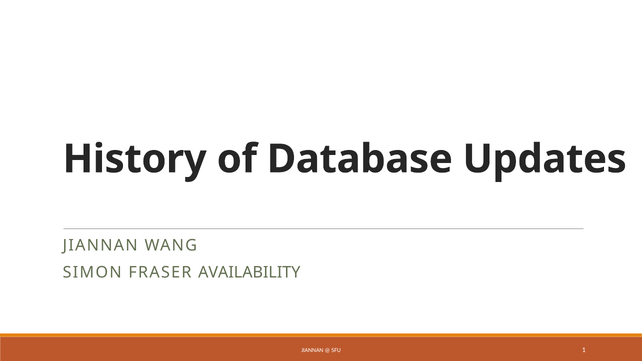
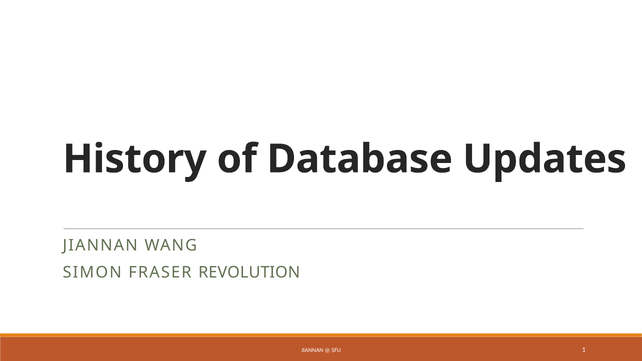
AVAILABILITY: AVAILABILITY -> REVOLUTION (249, 272)
